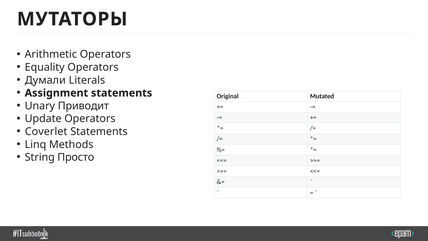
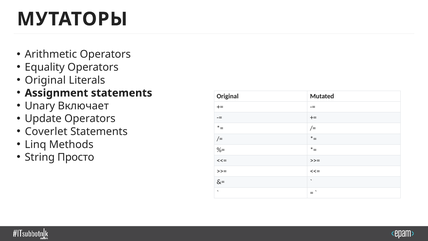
Думали: Думали -> Original (45, 80)
Приводит: Приводит -> Включает (83, 106)
